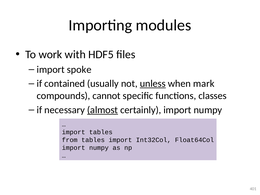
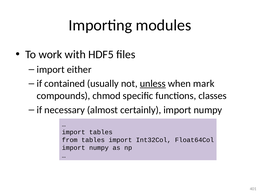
spoke: spoke -> either (79, 69)
cannot: cannot -> chmod (107, 96)
almost underline: present -> none (103, 110)
